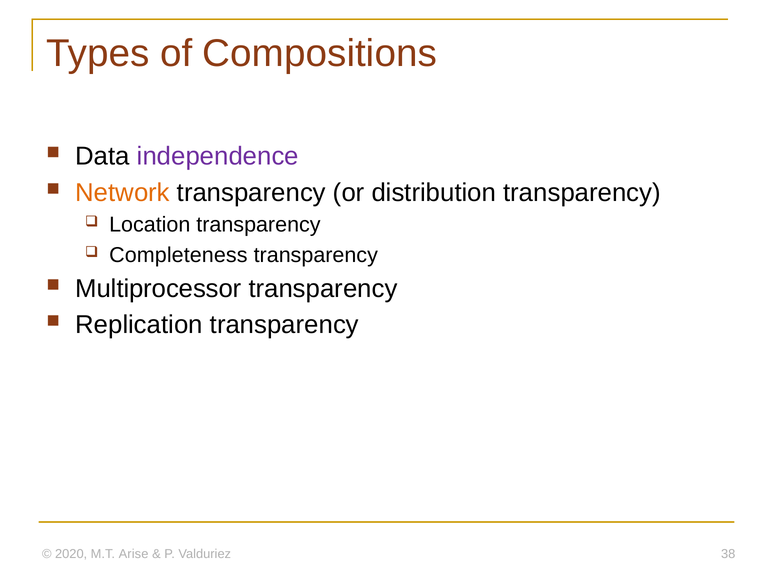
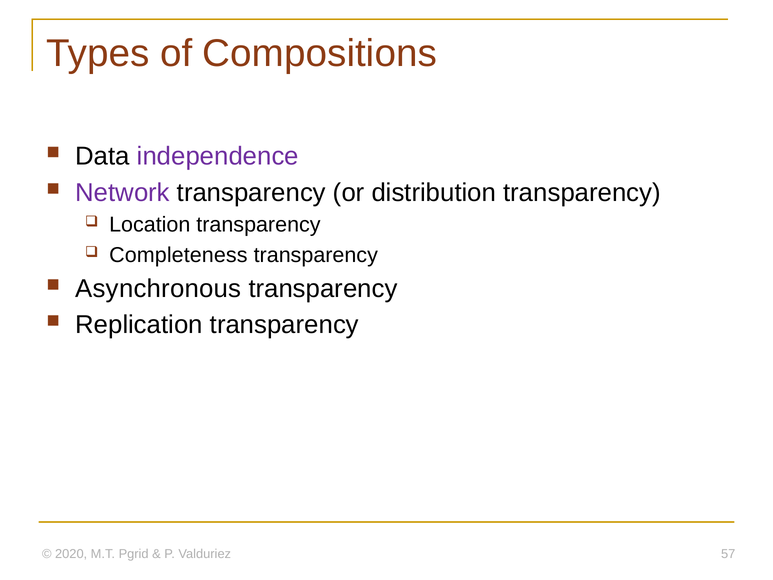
Network colour: orange -> purple (123, 192)
Multiprocessor: Multiprocessor -> Asynchronous (158, 289)
Arise: Arise -> Pgrid (134, 554)
38: 38 -> 57 (728, 554)
